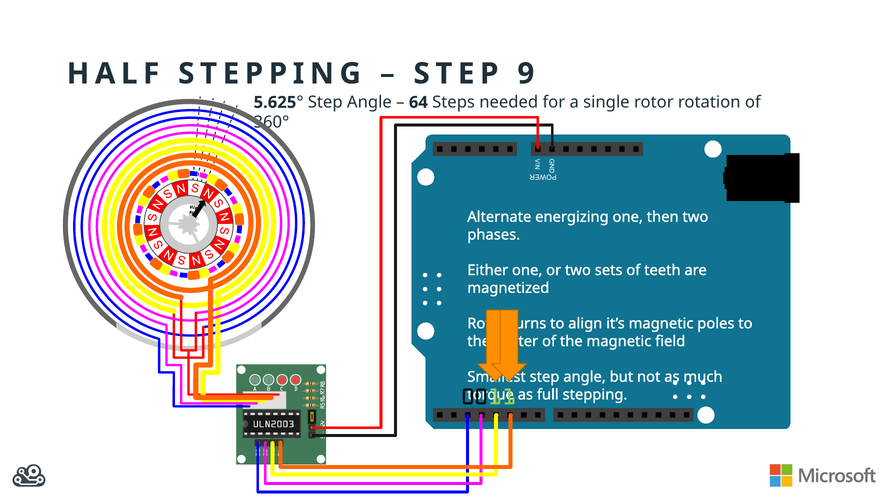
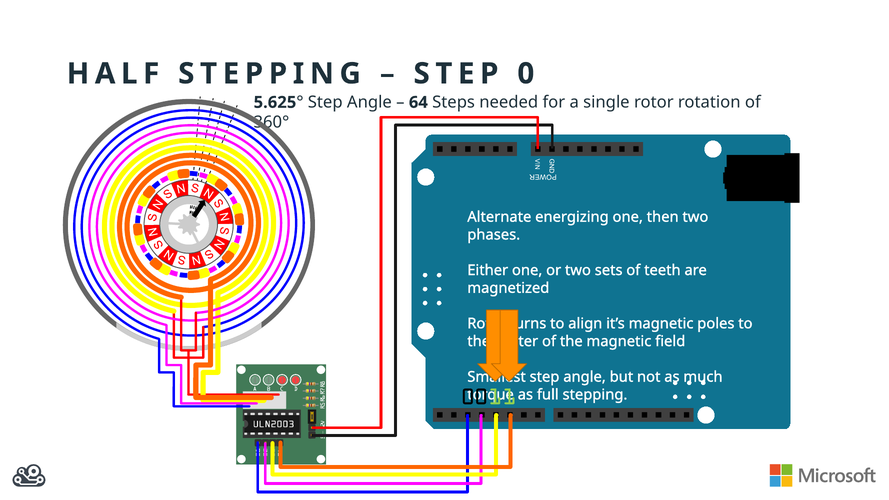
9: 9 -> 0 (526, 74)
